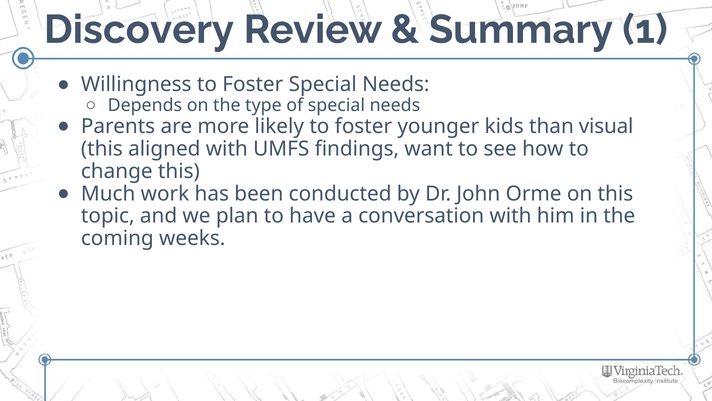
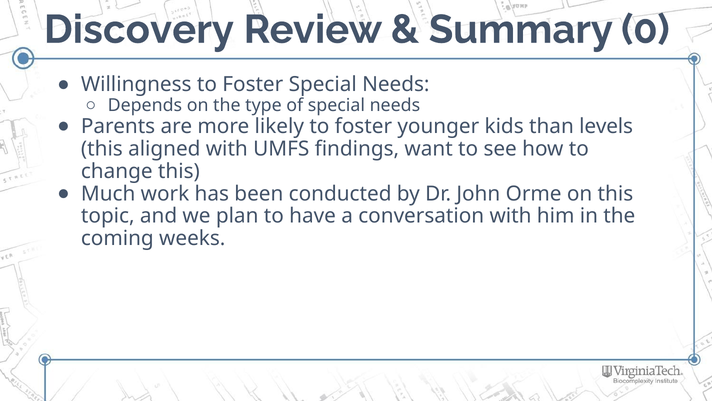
1: 1 -> 0 (645, 30)
visual: visual -> levels (606, 126)
